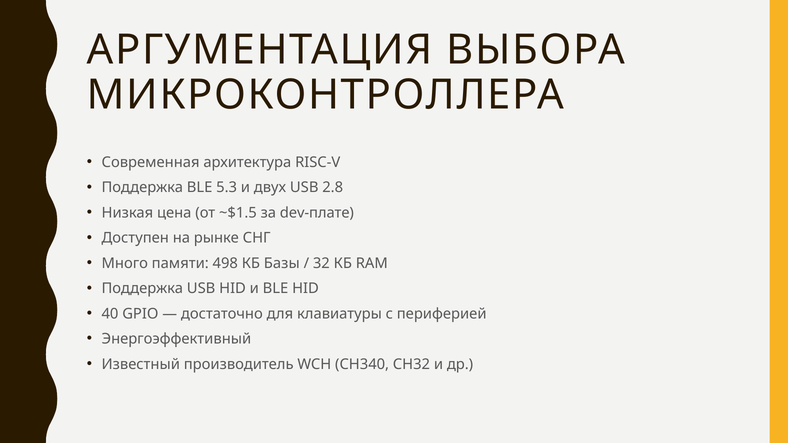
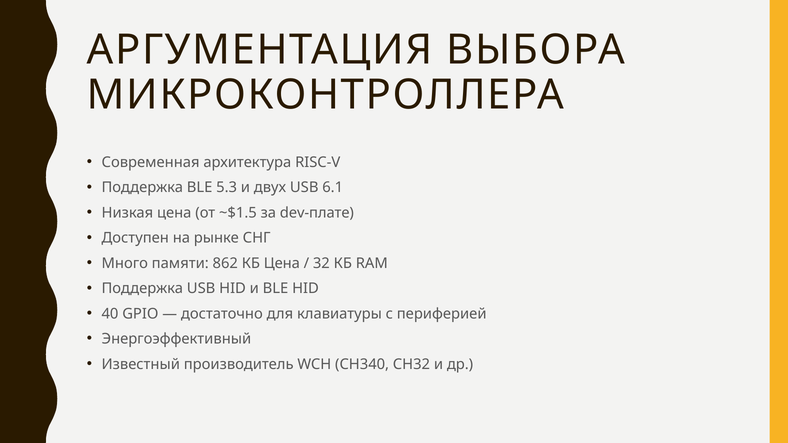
2.8: 2.8 -> 6.1 (333, 188)
498: 498 -> 862 (225, 263)
КБ Базы: Базы -> Цена (282, 263)
